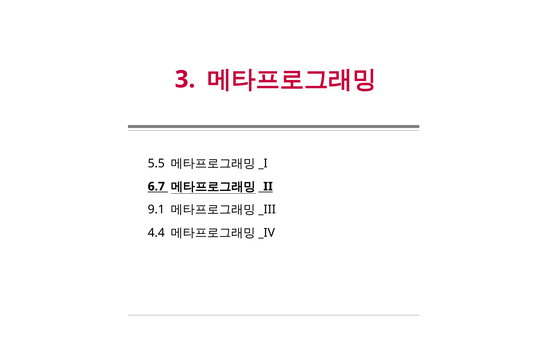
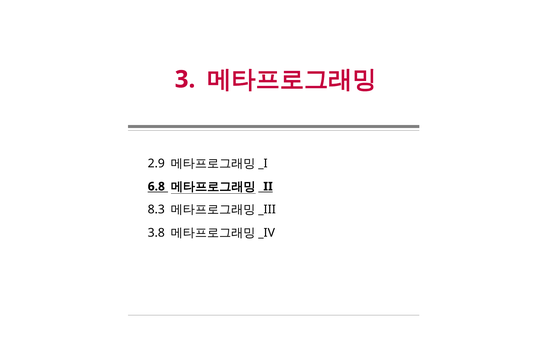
5.5: 5.5 -> 2.9 (156, 163)
6.7: 6.7 -> 6.8 (156, 186)
9.1: 9.1 -> 8.3 (156, 209)
4.4: 4.4 -> 3.8 (156, 232)
